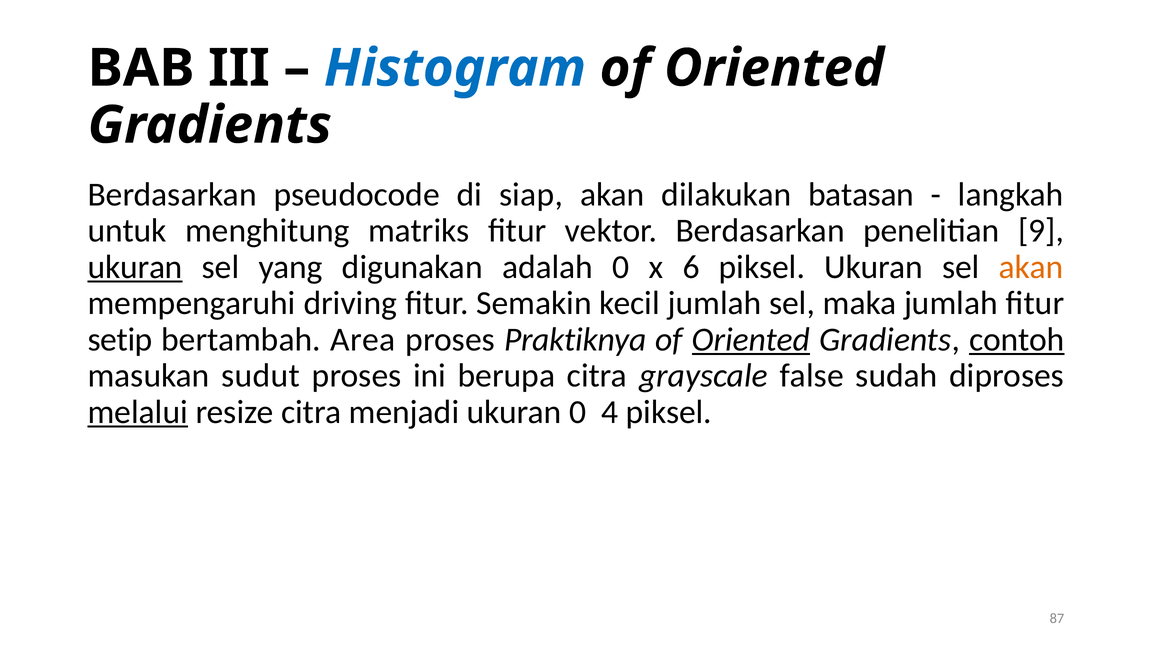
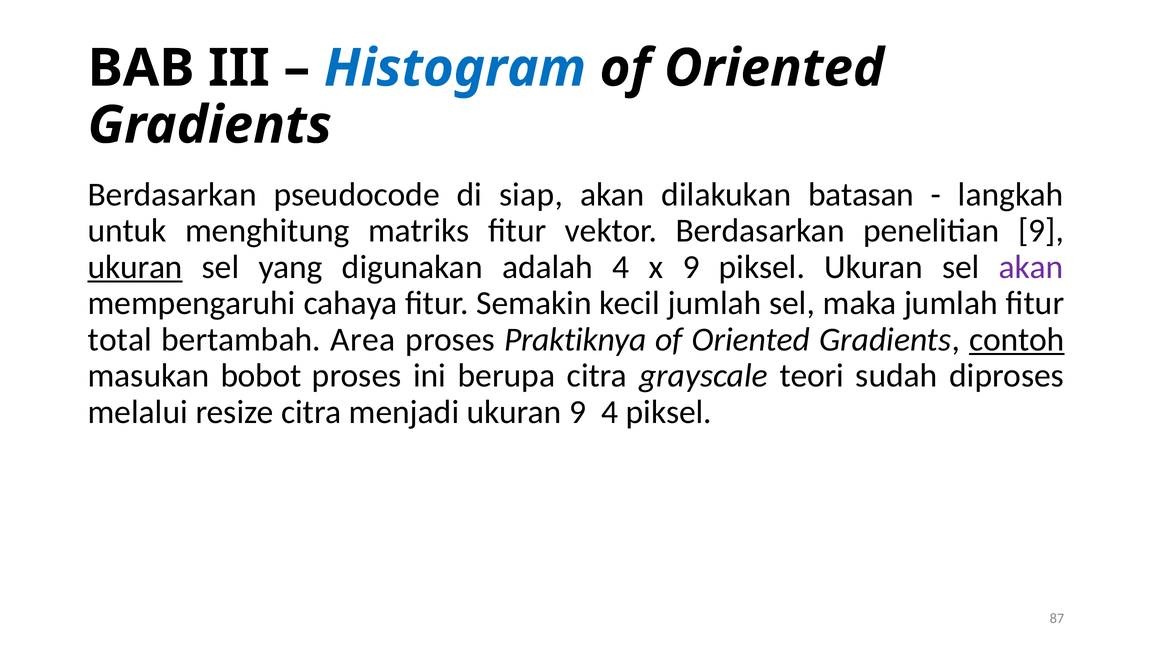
adalah 0: 0 -> 4 (621, 267)
x 6: 6 -> 9 (691, 267)
akan colour: orange -> purple (1031, 267)
driving: driving -> cahaya (351, 303)
setip: setip -> total (120, 340)
Oriented underline: present -> none (751, 340)
sudut: sudut -> bobot (261, 376)
false: false -> teori (812, 376)
melalui underline: present -> none (138, 412)
ukuran 0: 0 -> 9 (578, 412)
